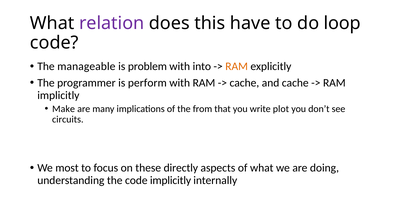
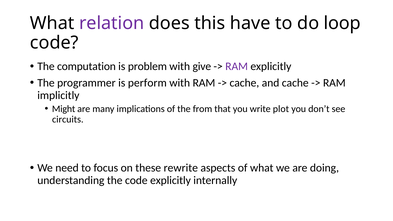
manageable: manageable -> computation (86, 66)
into: into -> give (202, 66)
RAM colour: orange -> purple (237, 66)
Make: Make -> Might (64, 109)
most: most -> need (67, 168)
directly: directly -> rewrite (181, 168)
code implicitly: implicitly -> explicitly (170, 180)
